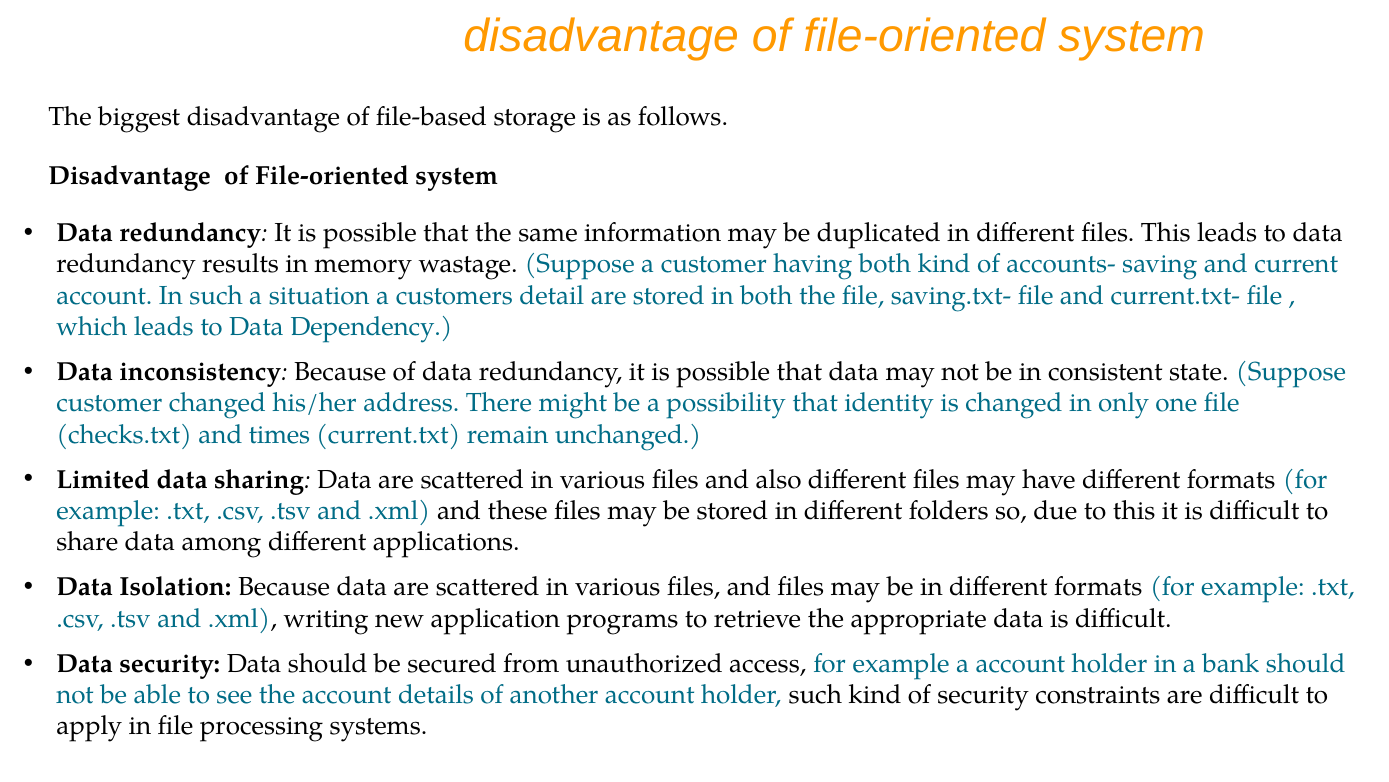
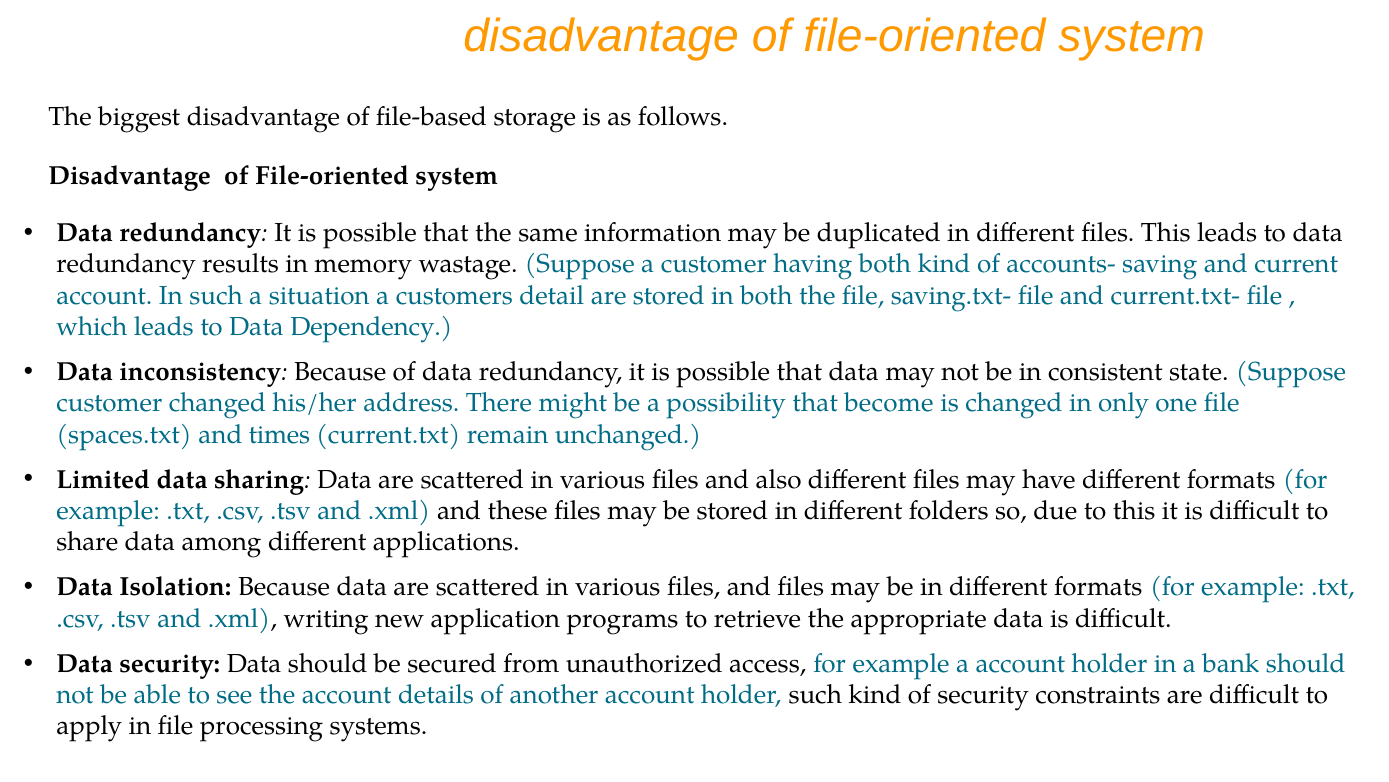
identity: identity -> become (889, 403)
checks.txt: checks.txt -> spaces.txt (124, 434)
